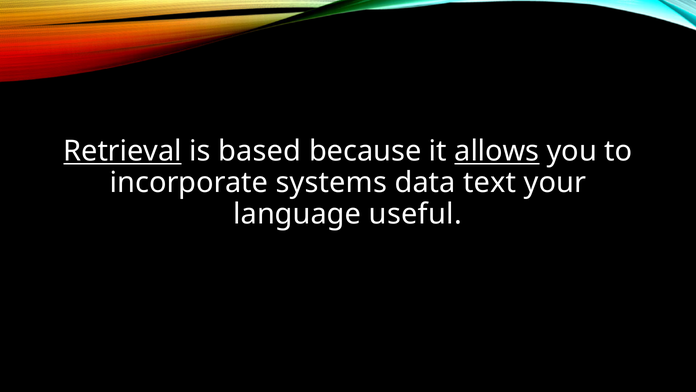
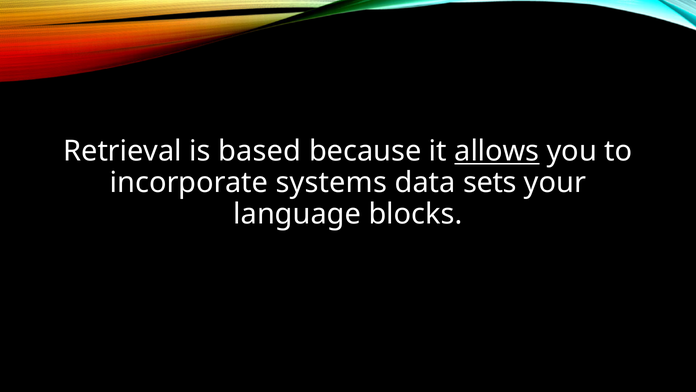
Retrieval underline: present -> none (123, 151)
text: text -> sets (490, 182)
useful: useful -> blocks (416, 214)
